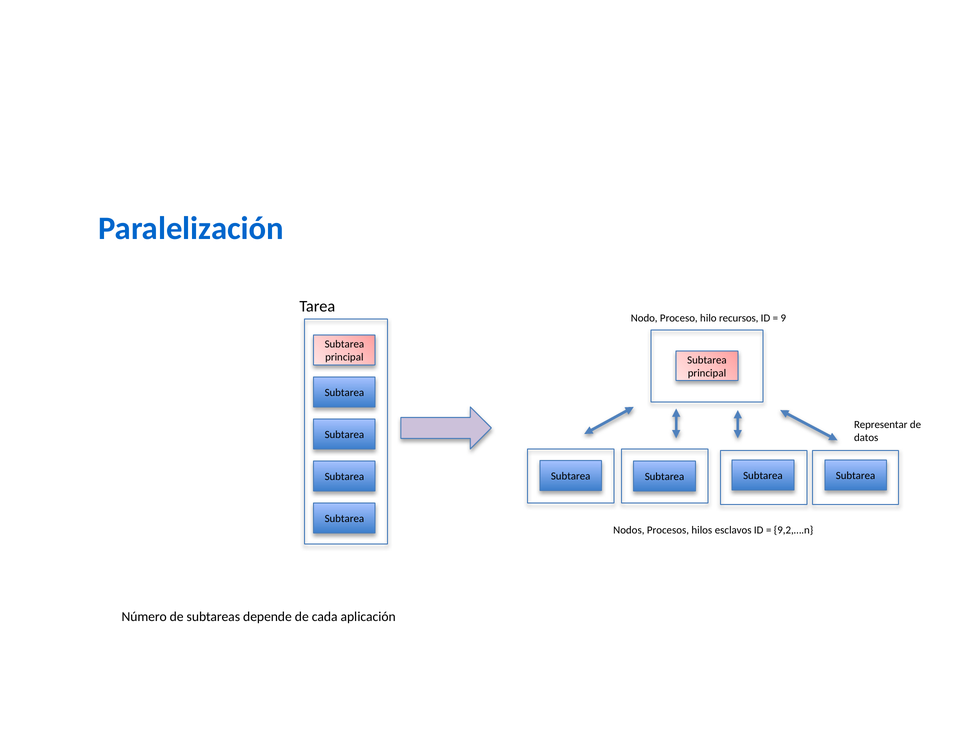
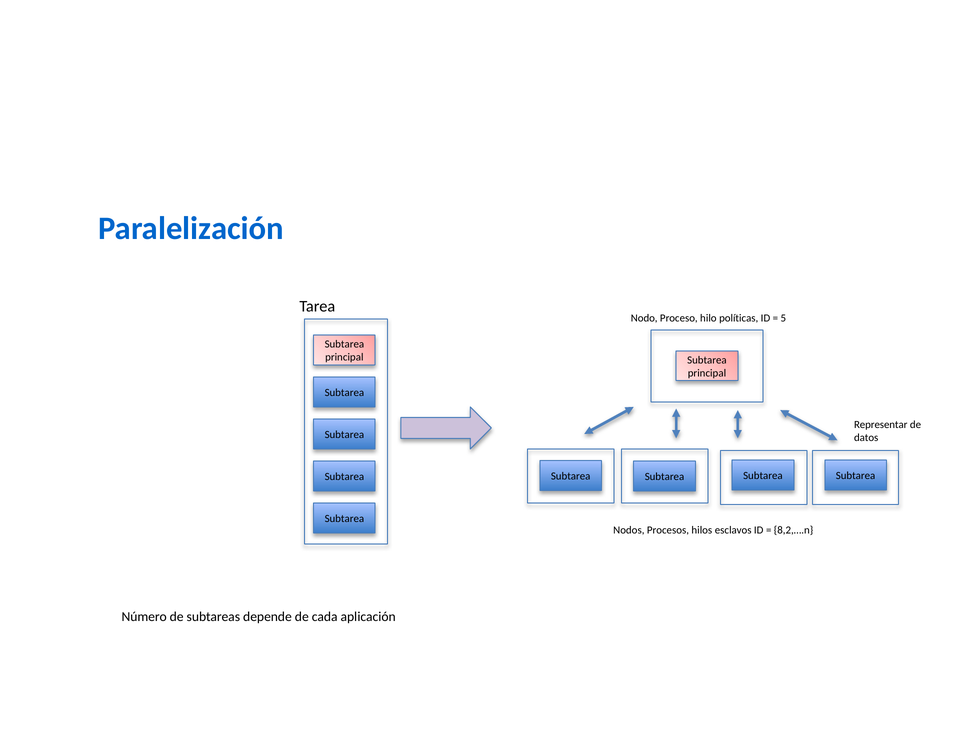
recursos: recursos -> políticas (739, 318)
9: 9 -> 5 (783, 318)
9,2,….n: 9,2,….n -> 8,2,….n (794, 530)
